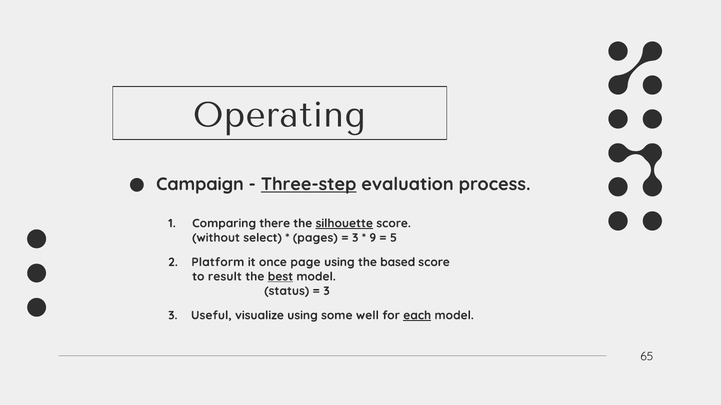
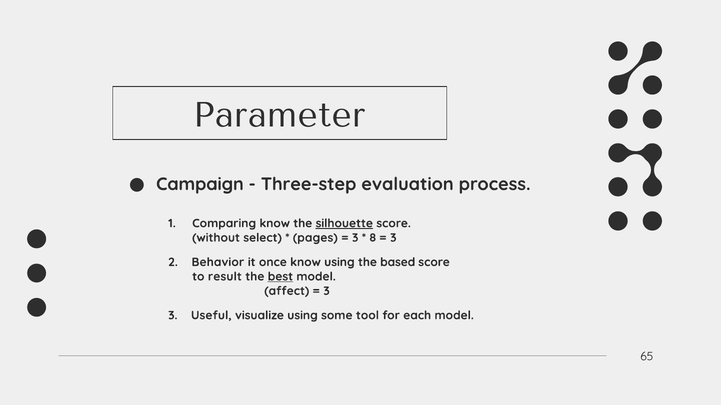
Operating: Operating -> Parameter (280, 116)
Three-step underline: present -> none (309, 184)
Comparing there: there -> know (275, 224)
9: 9 -> 8 (373, 238)
5: 5 -> 3 (393, 238)
Platform: Platform -> Behavior (218, 262)
once page: page -> know (306, 262)
status: status -> affect (287, 291)
well: well -> tool (367, 316)
each underline: present -> none (417, 316)
